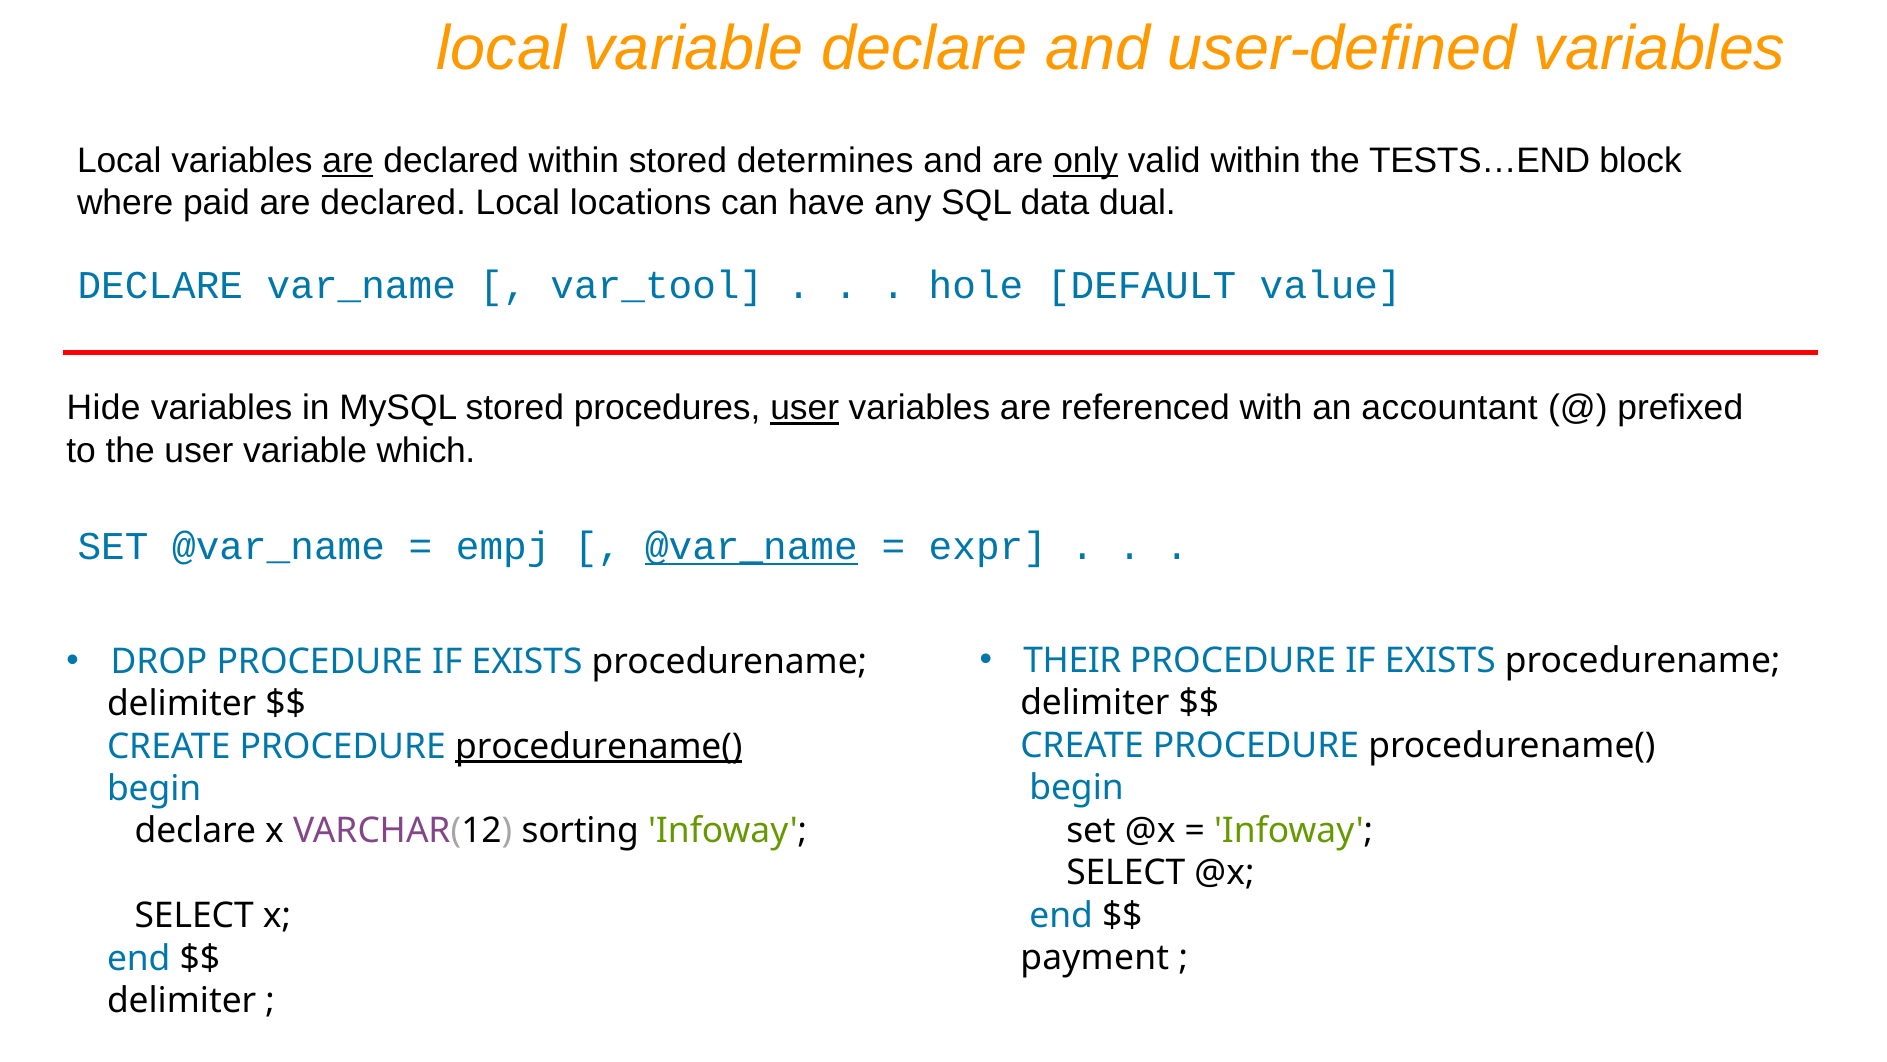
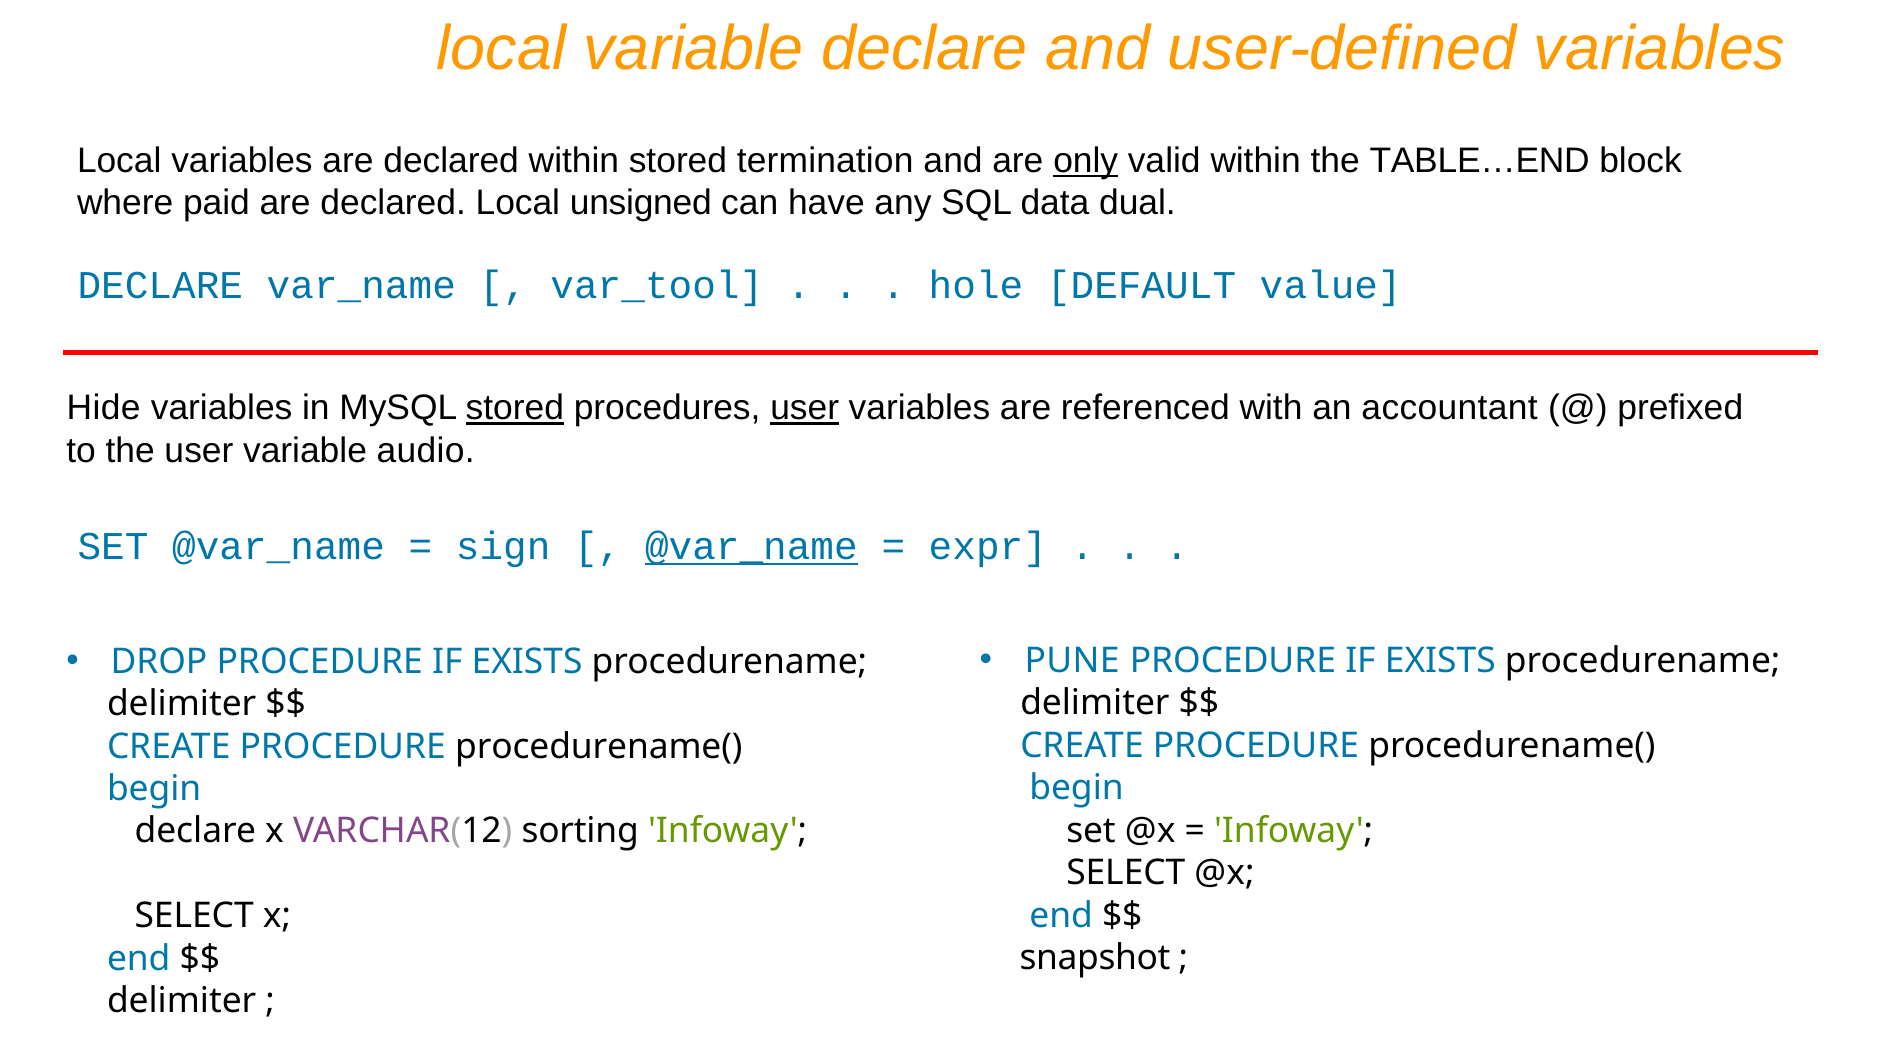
are underline: present -> none (348, 160)
determines: determines -> termination (825, 160)
TESTS…END: TESTS…END -> TABLE…END (1480, 160)
locations: locations -> unsigned (641, 203)
stored underline: none -> present (515, 408)
which: which -> audio (426, 451)
empj: empj -> sign (503, 547)
THEIR: THEIR -> PUNE (1072, 660)
procedurename( underline: present -> none (599, 746)
payment: payment -> snapshot (1095, 958)
